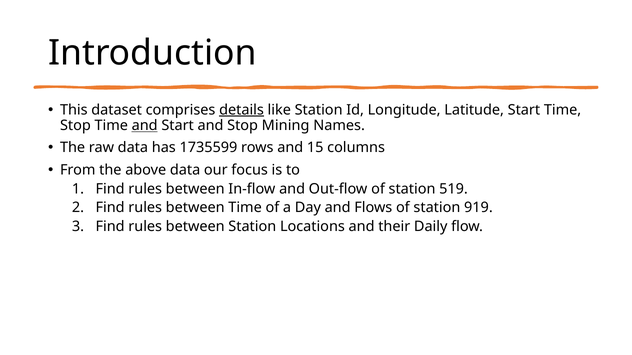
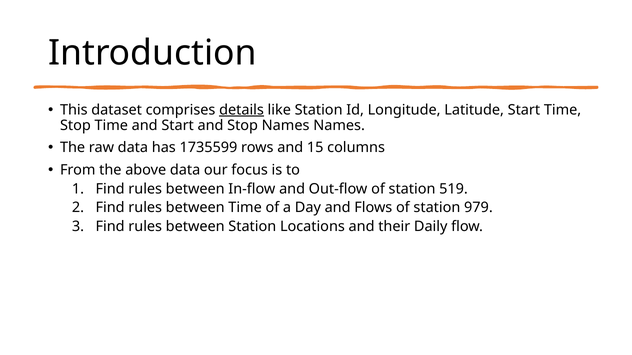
and underline: present -> none (145, 126)
Stop Mining: Mining -> Names (286, 126)
919: 919 -> 979 (478, 208)
